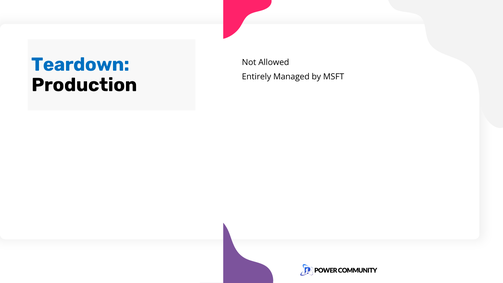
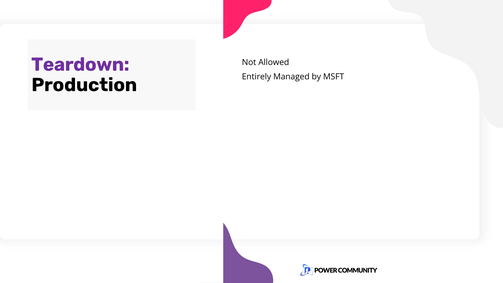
Teardown colour: blue -> purple (80, 64)
